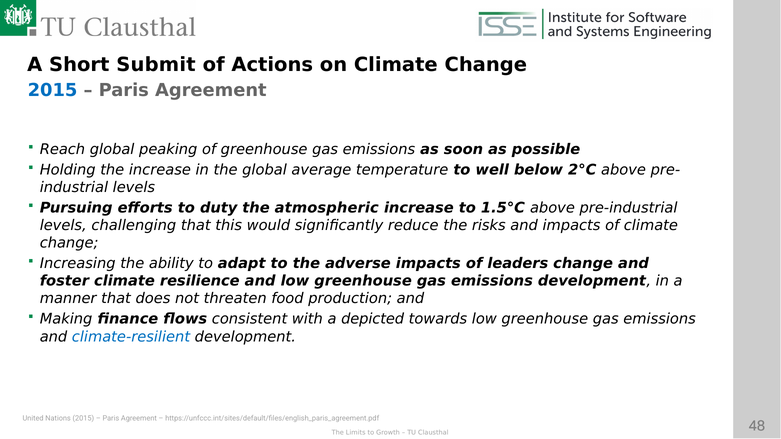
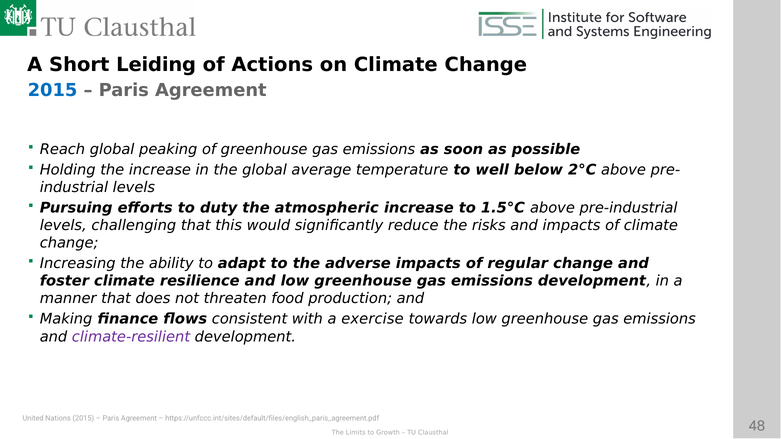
Submit: Submit -> Leiding (156, 65)
leaders: leaders -> regular (518, 264)
depicted: depicted -> exercise (373, 319)
climate-resilient colour: blue -> purple (131, 337)
